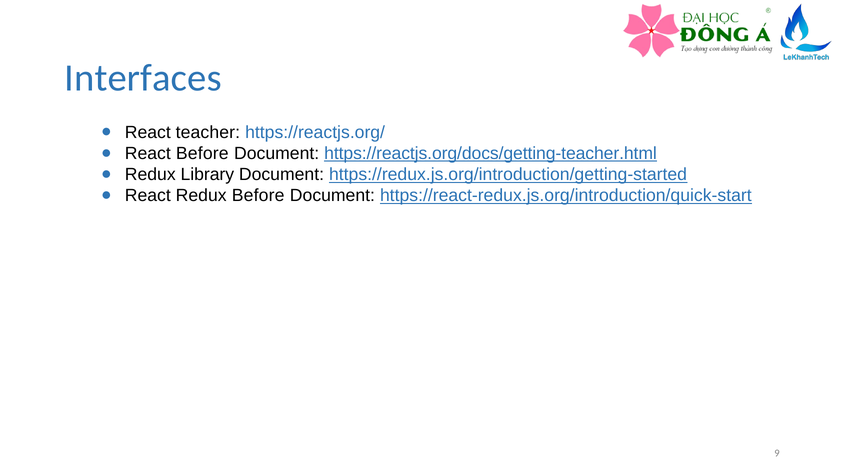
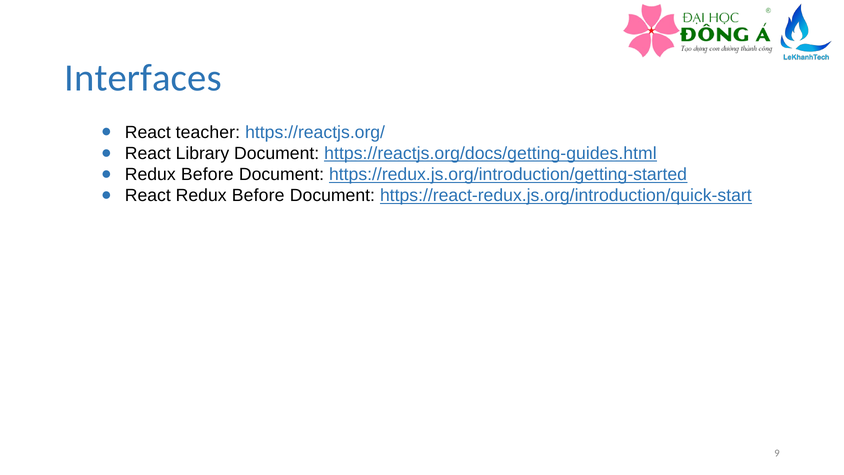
React Before: Before -> Library (202, 153)
https://reactjs.org/docs/getting-teacher.html: https://reactjs.org/docs/getting-teacher.html -> https://reactjs.org/docs/getting-guides.html (490, 153)
Library: Library -> Before (207, 174)
